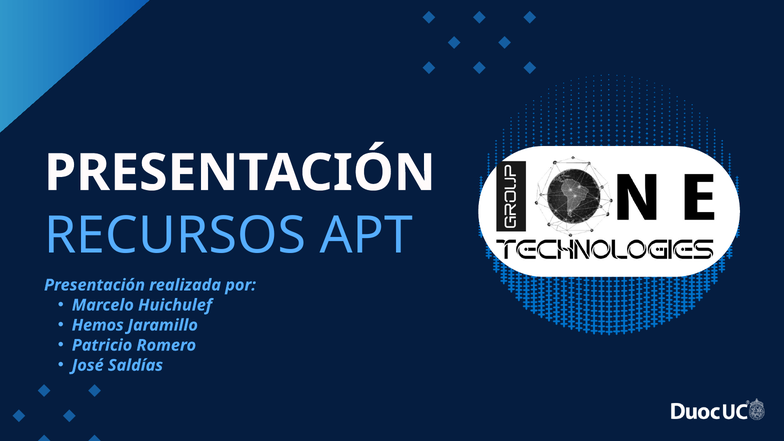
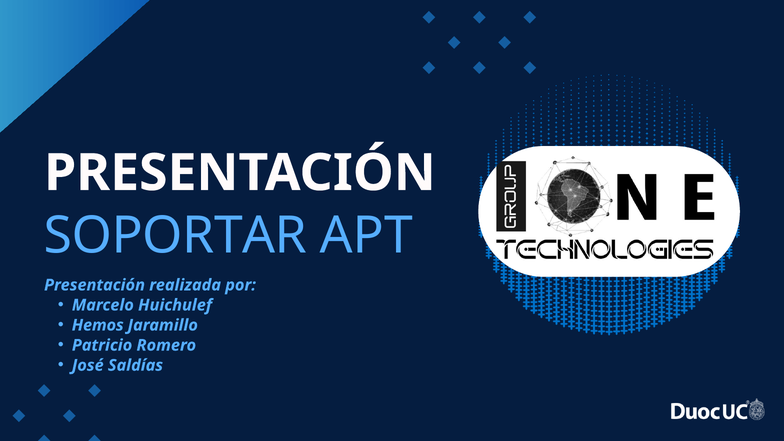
RECURSOS: RECURSOS -> SOPORTAR (175, 235)
